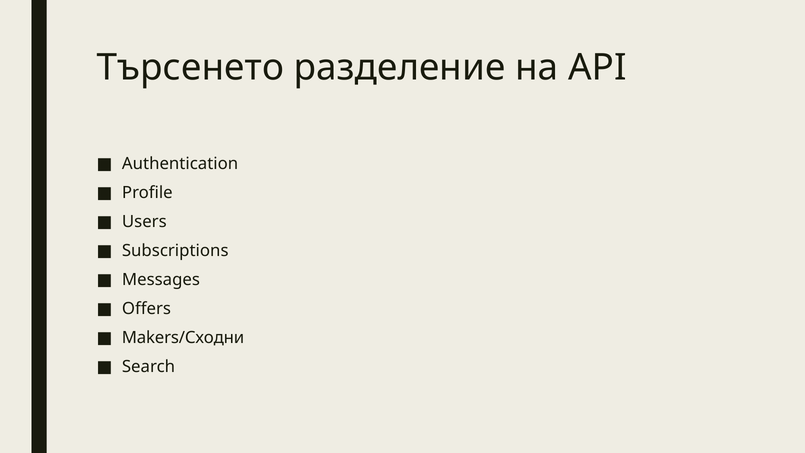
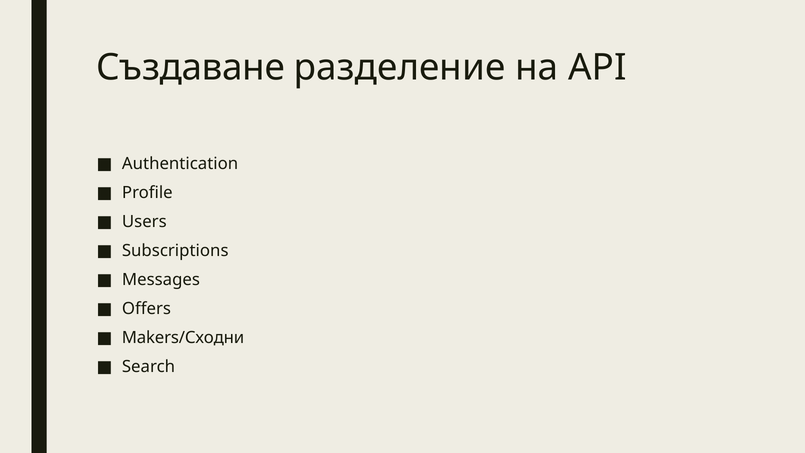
Търсенето: Търсенето -> Създаване (191, 68)
